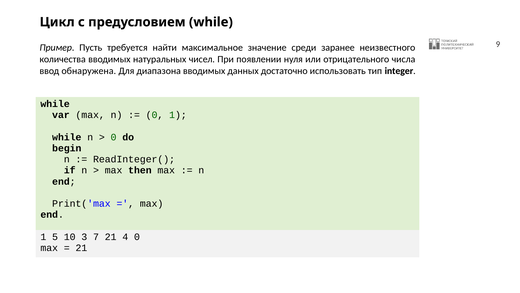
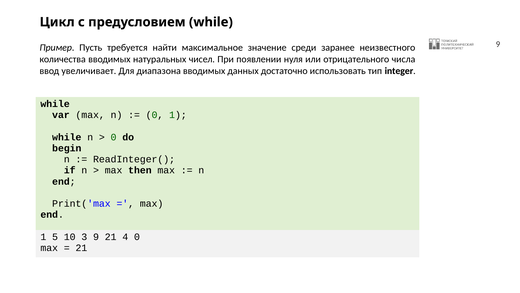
обнаружена: обнаружена -> увеличивает (89, 71)
7: 7 -> 9 (96, 236)
